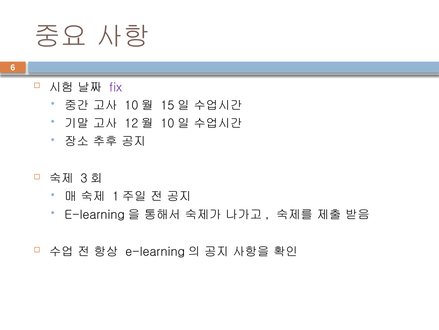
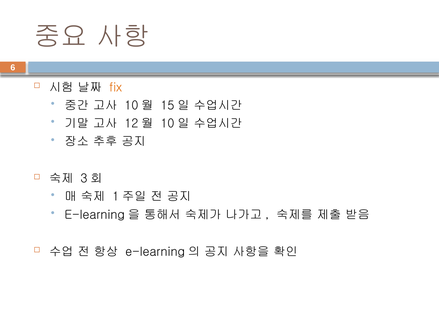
fix colour: purple -> orange (116, 87)
